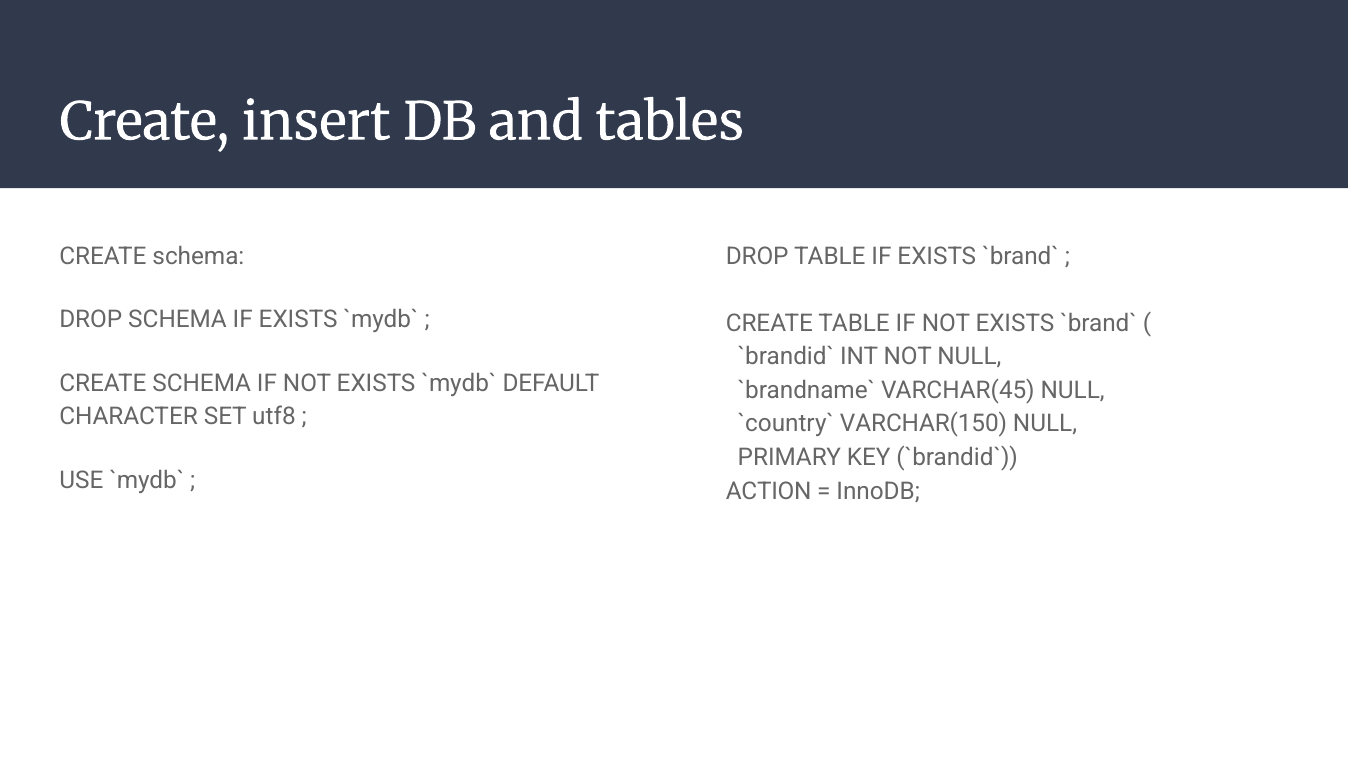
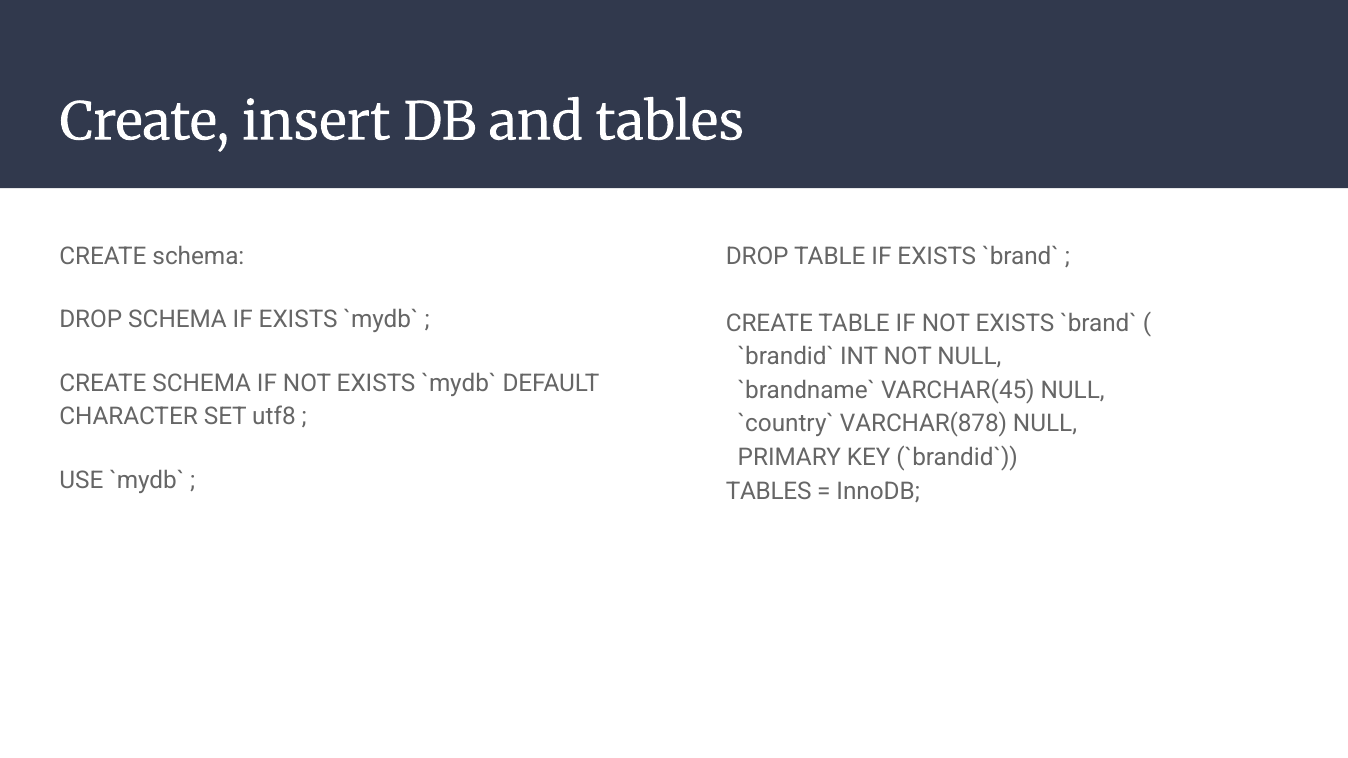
VARCHAR(150: VARCHAR(150 -> VARCHAR(878 (924, 424)
ACTION: ACTION -> TABLES (769, 491)
